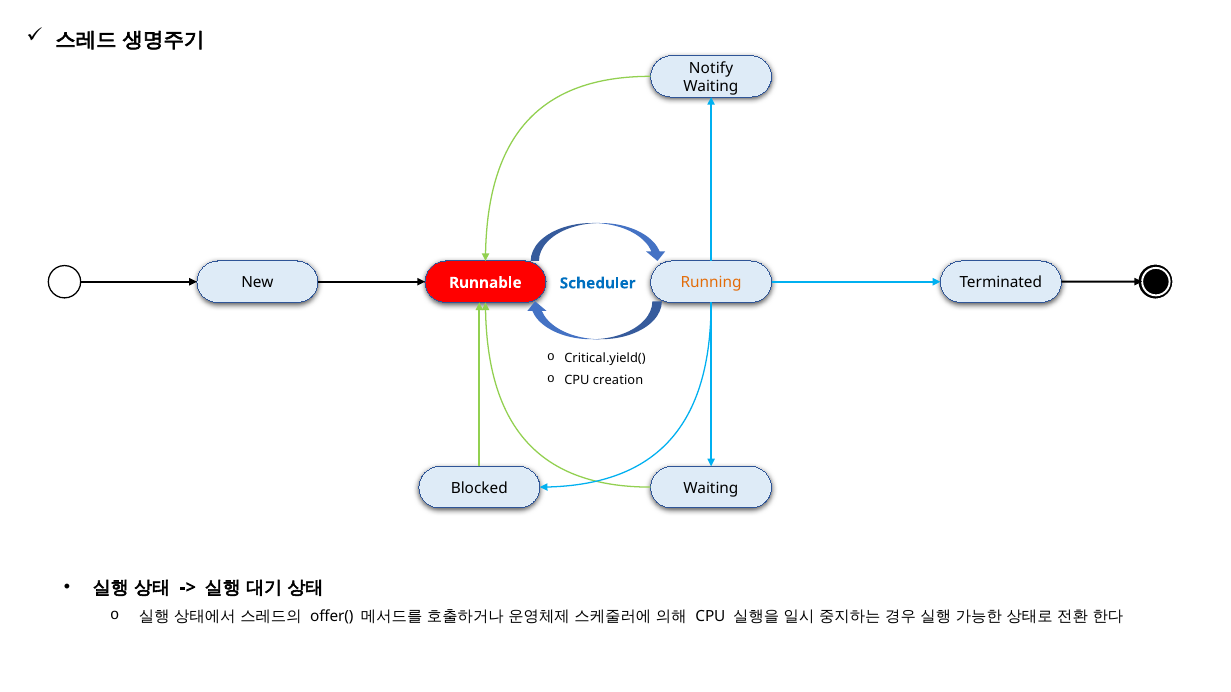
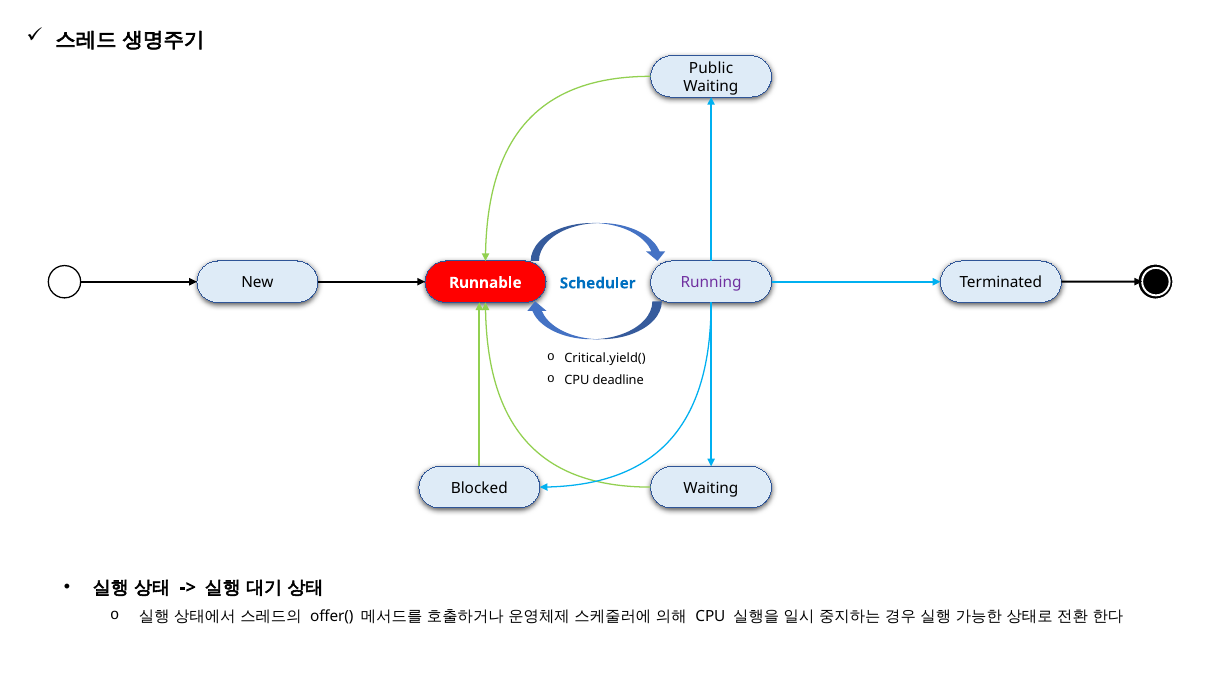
Notify: Notify -> Public (711, 68)
Running colour: orange -> purple (711, 283)
creation: creation -> deadline (618, 380)
